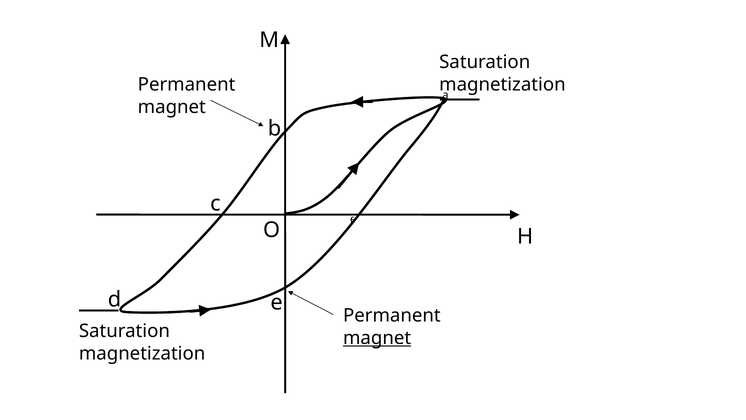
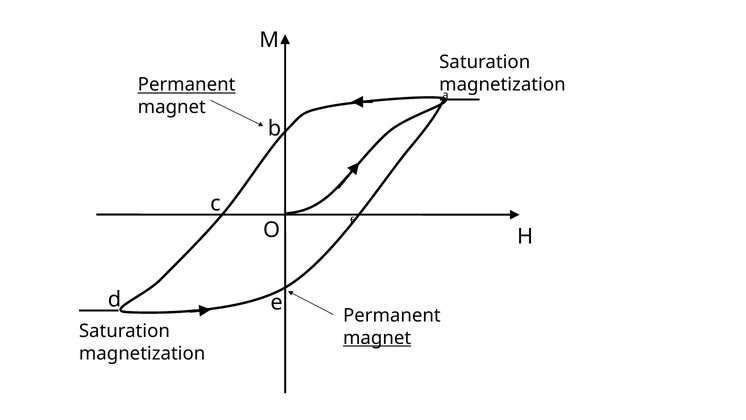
Permanent underline: none -> present (187, 85)
